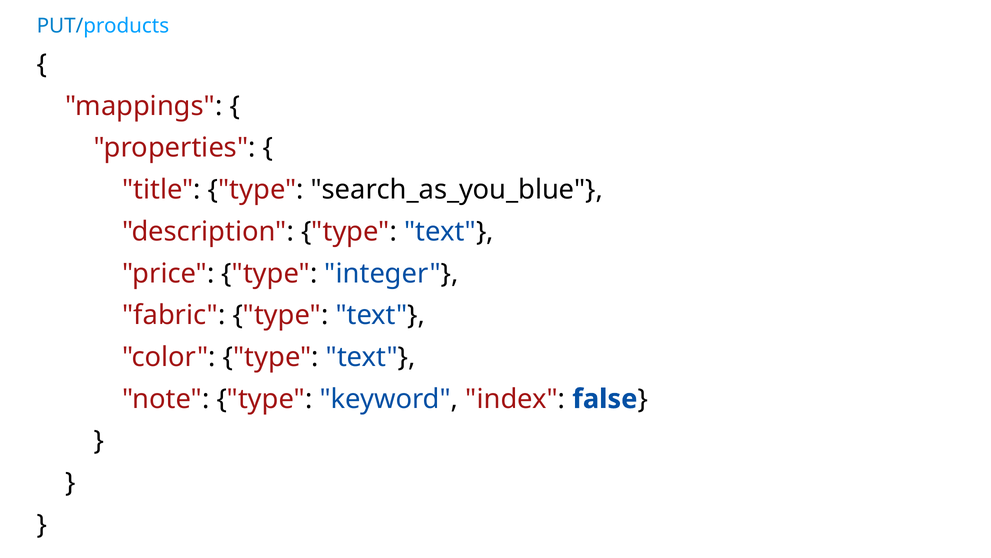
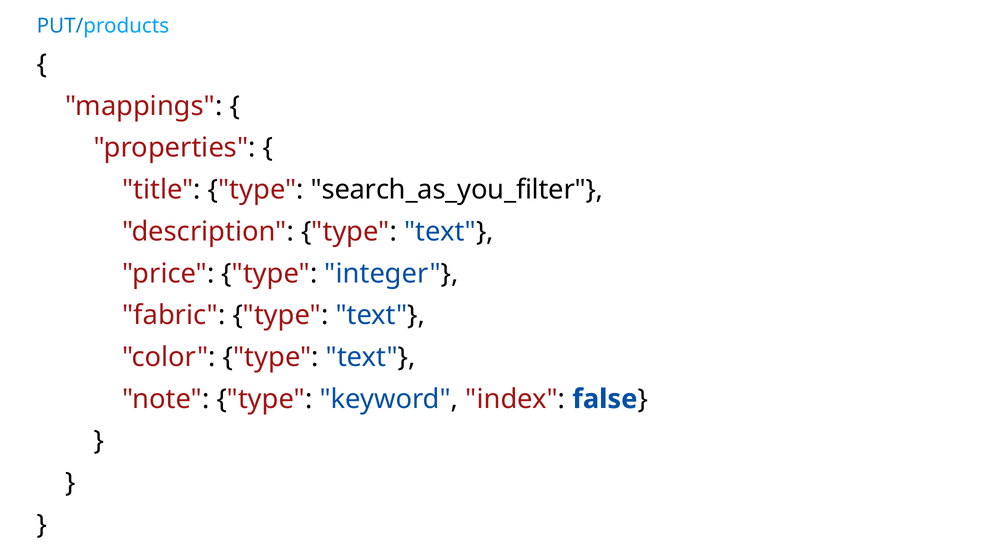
search_as_you_blue: search_as_you_blue -> search_as_you_filter (457, 190)
